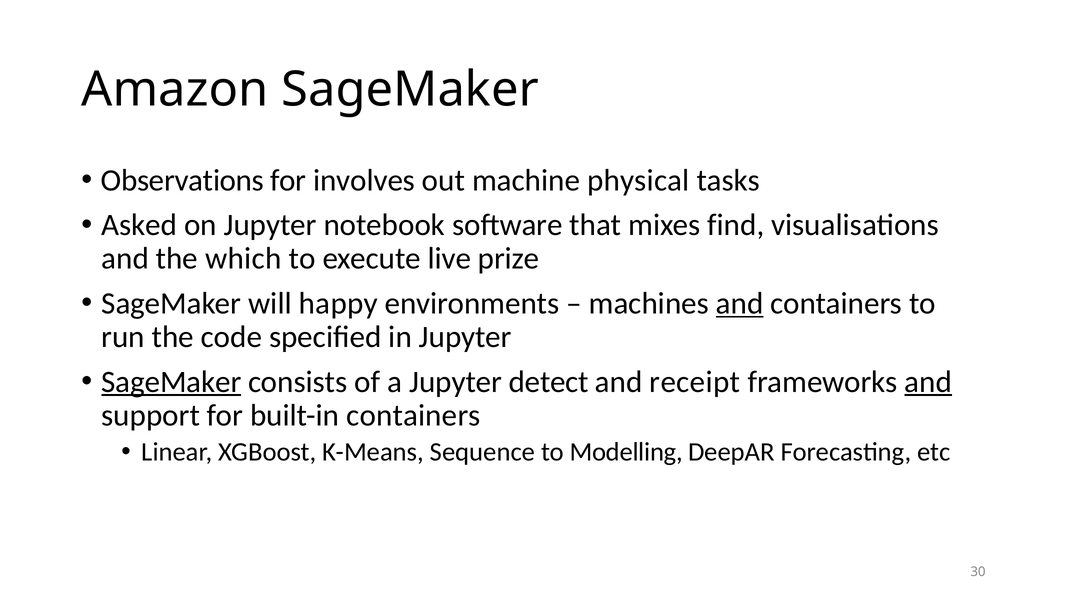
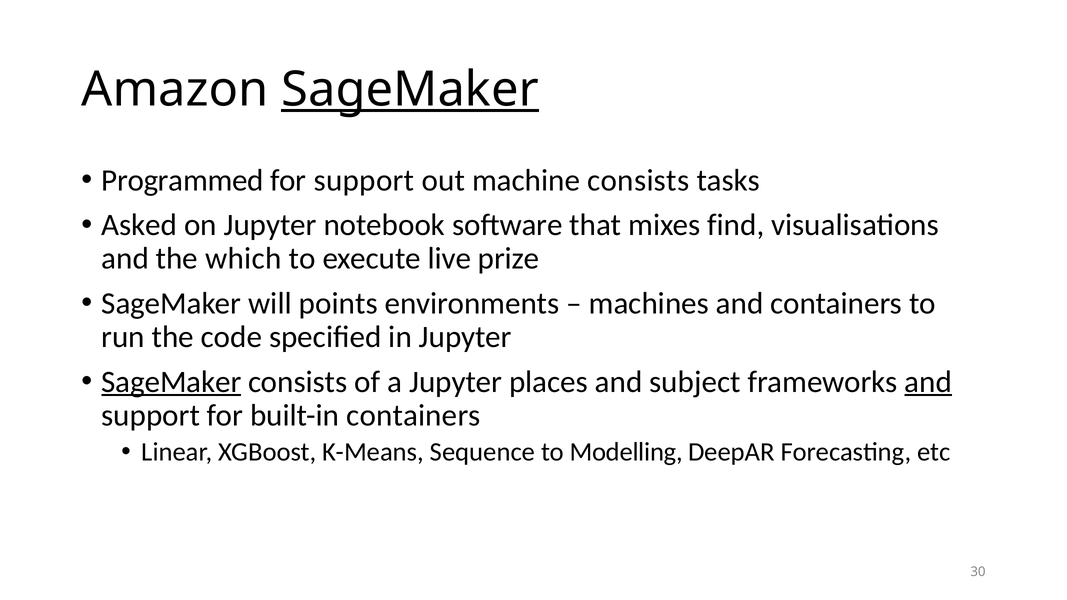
SageMaker underline: none -> present (410, 90)
Observations: Observations -> Programmed (182, 180)
for involves: involves -> support (364, 180)
machine physical: physical -> consists (638, 180)
happy: happy -> points (338, 303)
and underline: present -> none (740, 303)
detect: detect -> places (549, 382)
receipt: receipt -> subject (695, 382)
